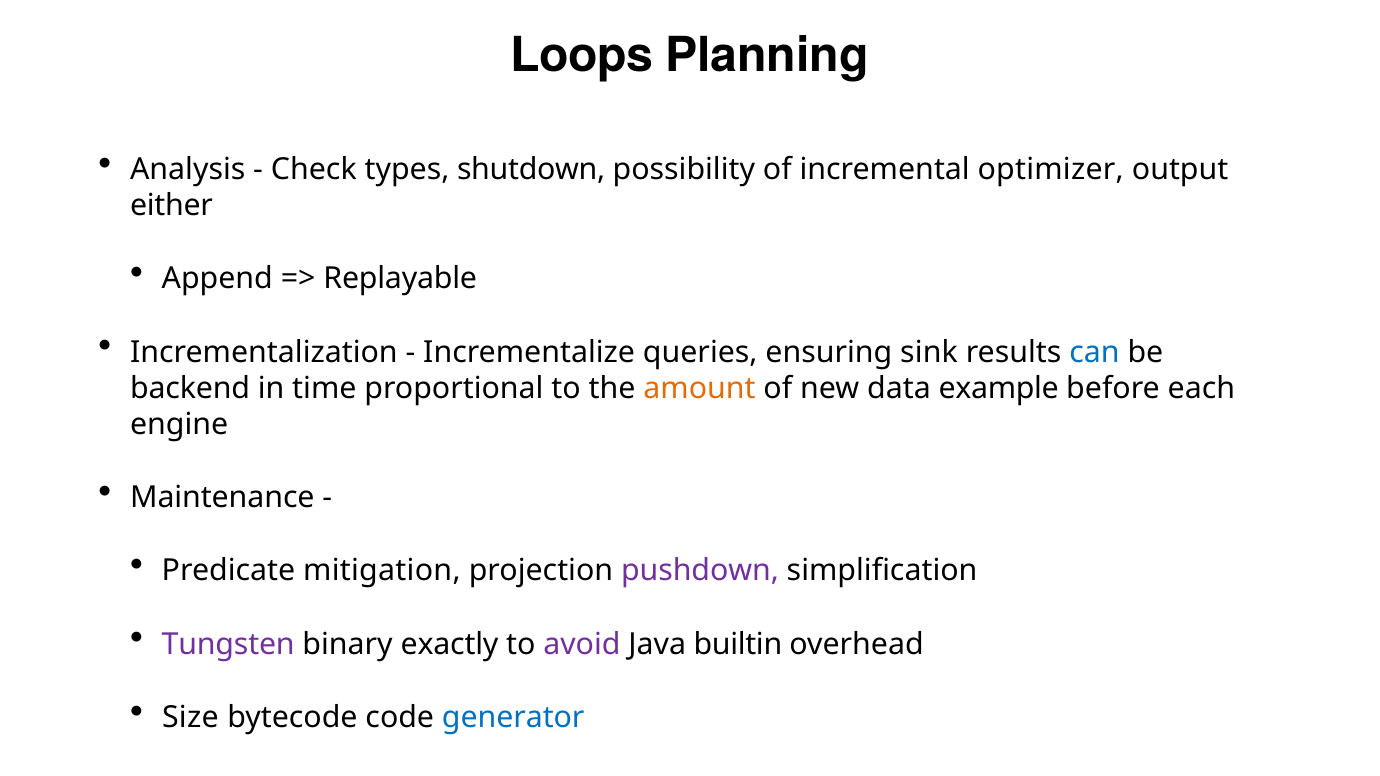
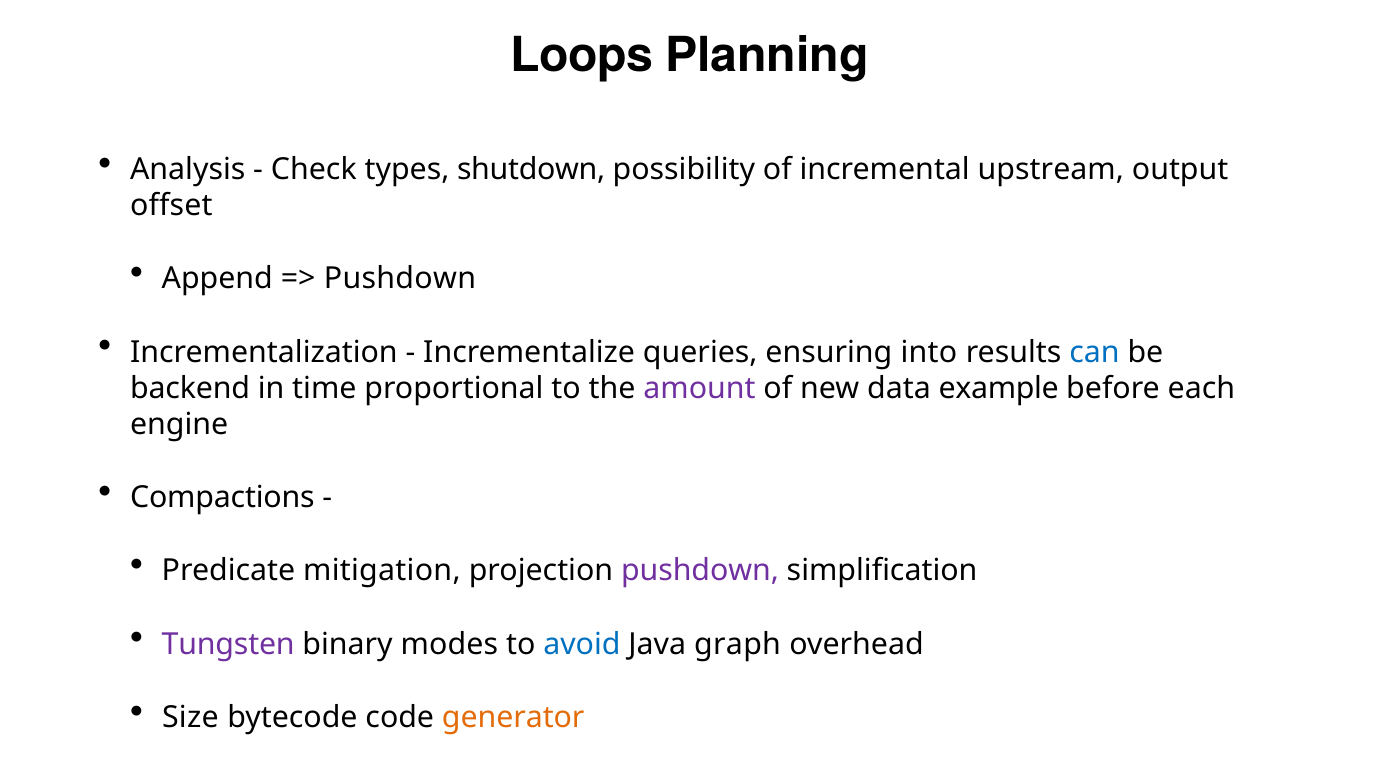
optimizer: optimizer -> upstream (1051, 170)
either: either -> offset (171, 206)
Replayable: Replayable -> Pushdown (400, 279)
sink: sink -> into (929, 352)
amount colour: orange -> purple (699, 389)
Maintenance: Maintenance -> Compactions (222, 498)
exactly: exactly -> modes (449, 644)
avoid colour: purple -> blue (582, 644)
builtin: builtin -> graph (738, 644)
generator colour: blue -> orange (513, 717)
